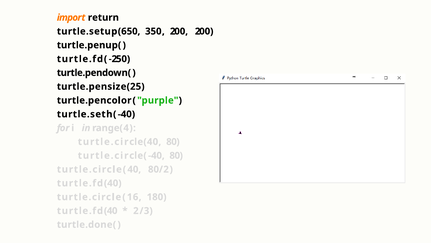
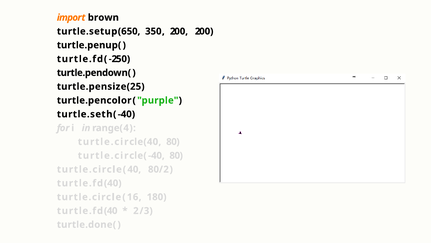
return: return -> brown (103, 17)
